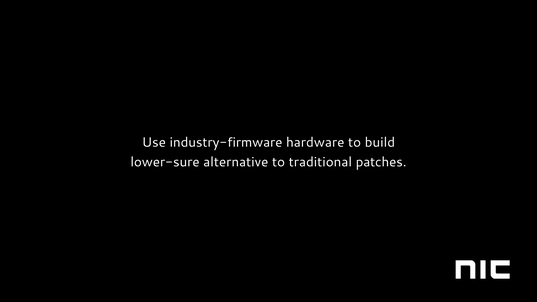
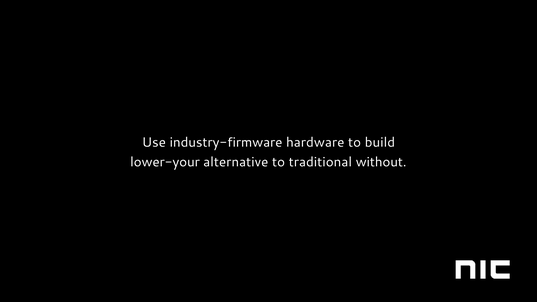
lower-sure: lower-sure -> lower-your (165, 162)
patches: patches -> without (381, 162)
